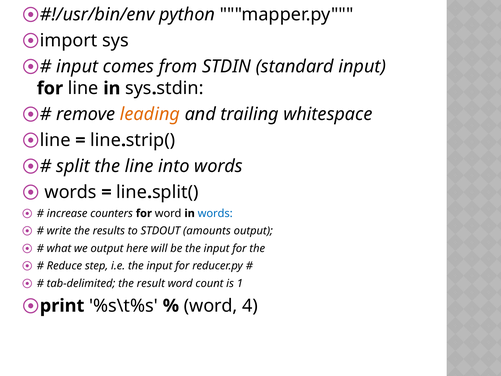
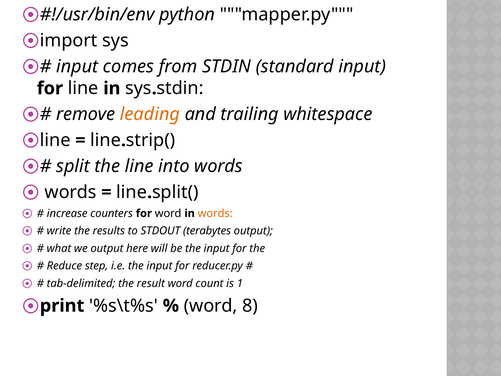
words colour: blue -> orange (215, 213)
amounts: amounts -> terabytes (207, 231)
4: 4 -> 8 (250, 306)
